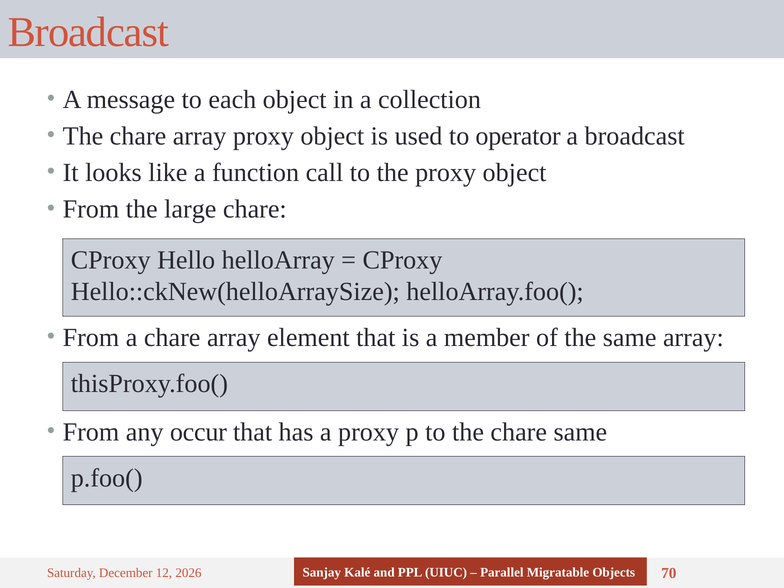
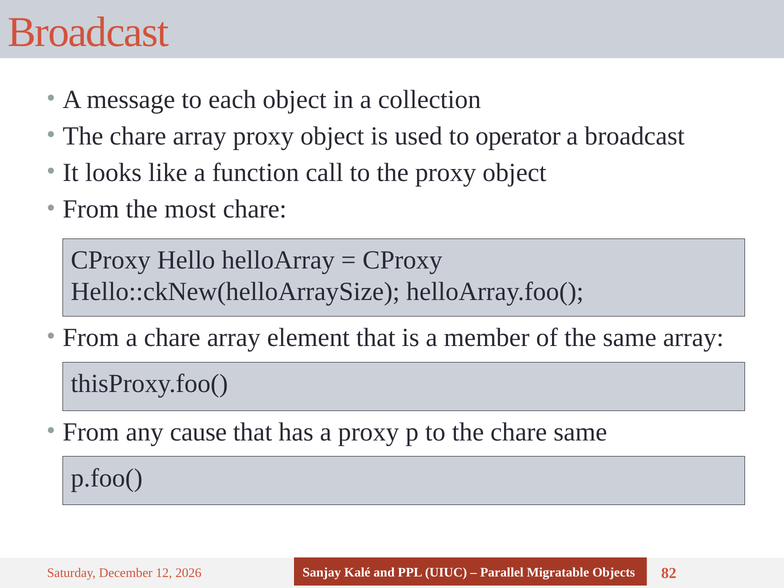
large: large -> most (190, 209)
occur: occur -> cause (198, 432)
70: 70 -> 82 (669, 573)
